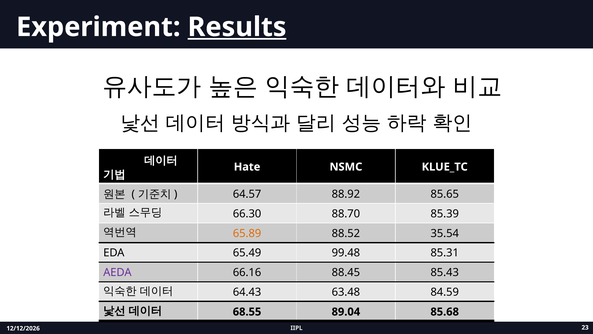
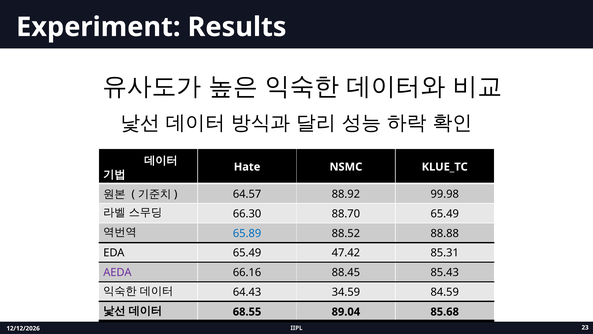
Results underline: present -> none (237, 27)
85.65: 85.65 -> 99.98 (445, 194)
88.70 85.39: 85.39 -> 65.49 (445, 213)
65.89 colour: orange -> blue (247, 233)
35.54: 35.54 -> 88.88 (445, 233)
99.48: 99.48 -> 47.42 (346, 253)
63.48: 63.48 -> 34.59 (346, 292)
